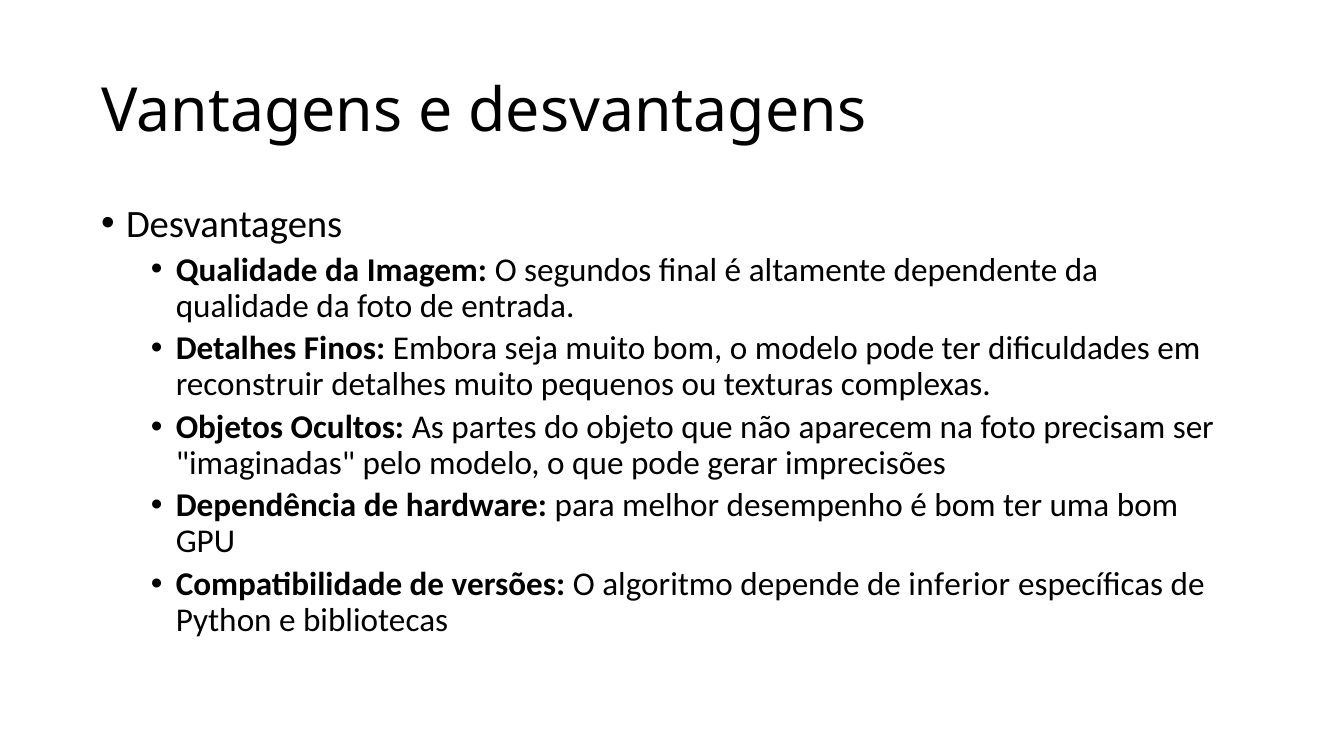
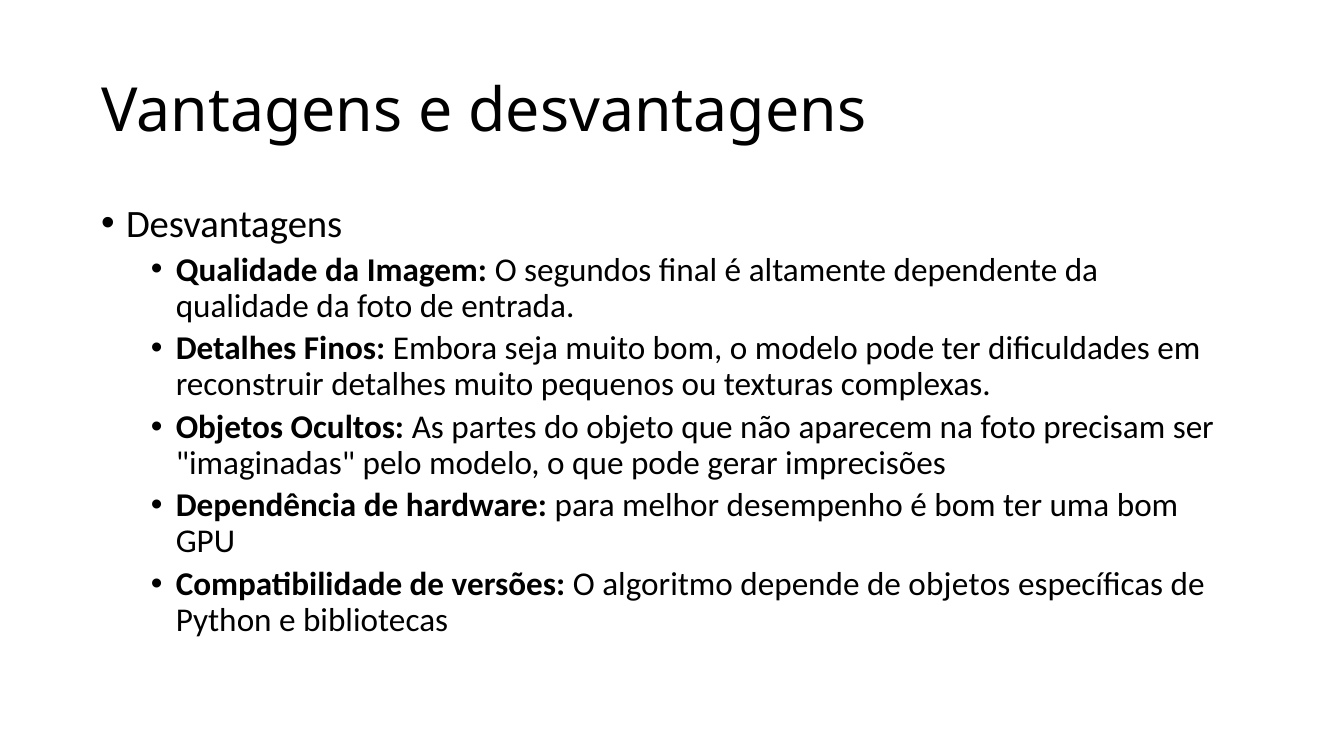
de inferior: inferior -> objetos (959, 584)
